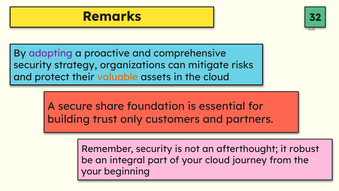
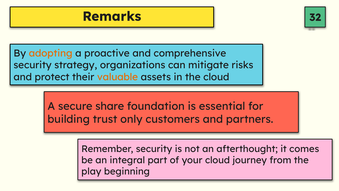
adopting colour: purple -> orange (51, 53)
robust: robust -> comes (304, 149)
your: your -> play (91, 171)
